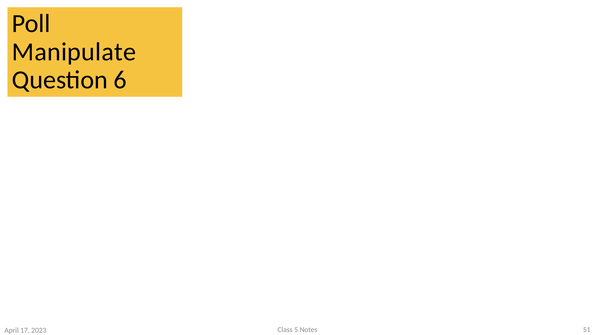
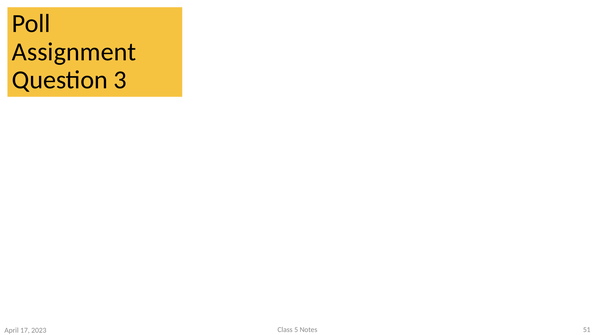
Manipulate: Manipulate -> Assignment (74, 52)
6: 6 -> 3 (120, 80)
